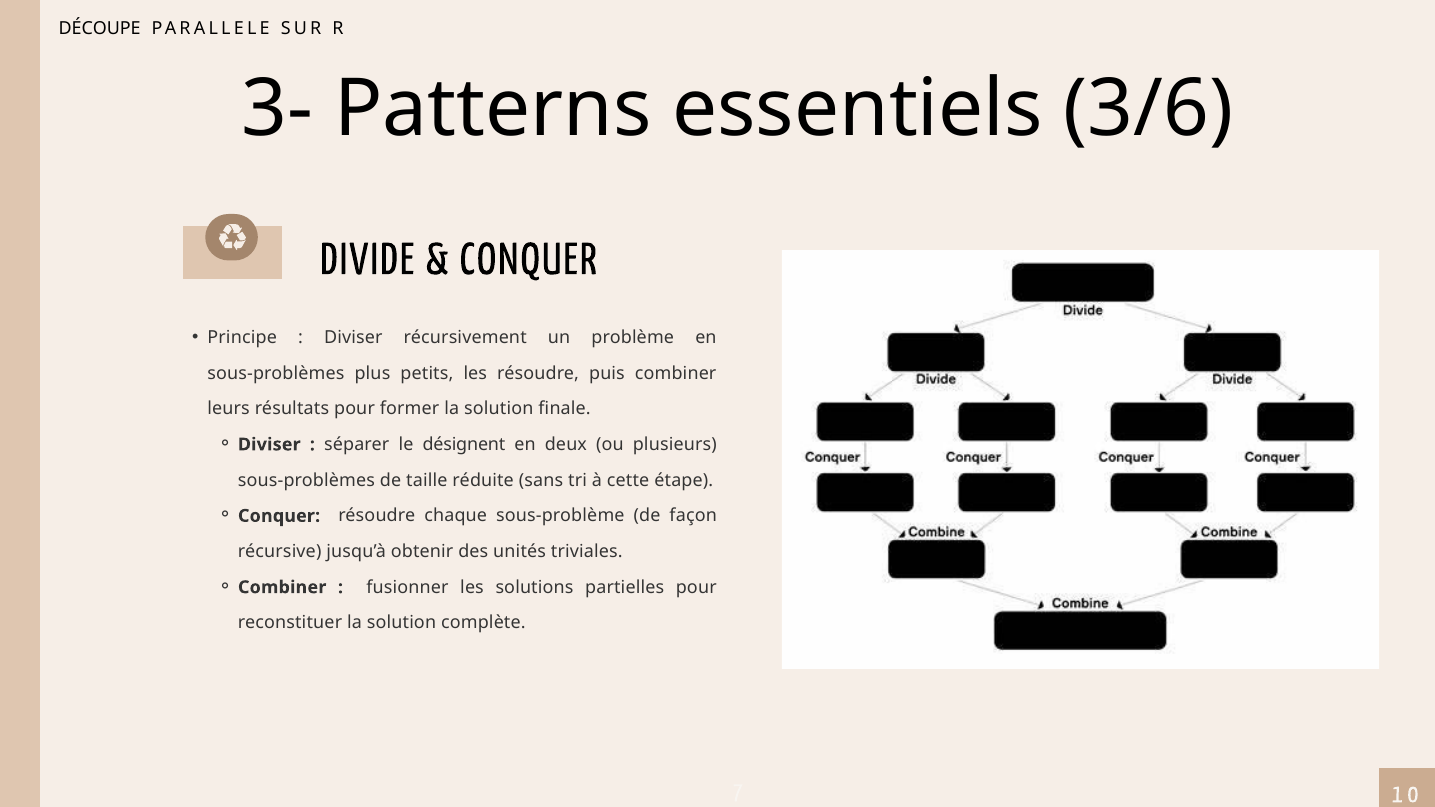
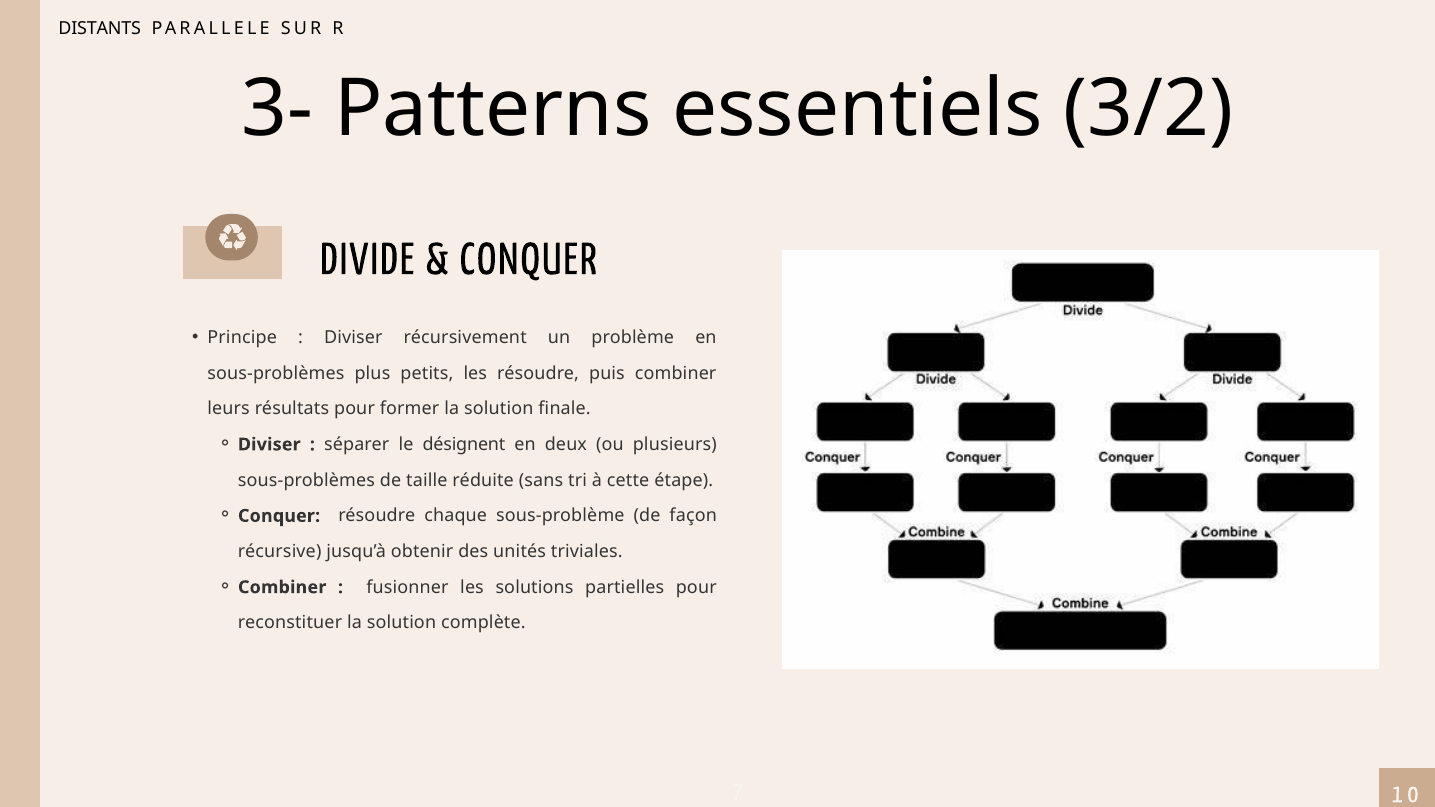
DÉCOUPE: DÉCOUPE -> DISTANTS (100, 28)
3/6: 3/6 -> 3/2 (1148, 109)
